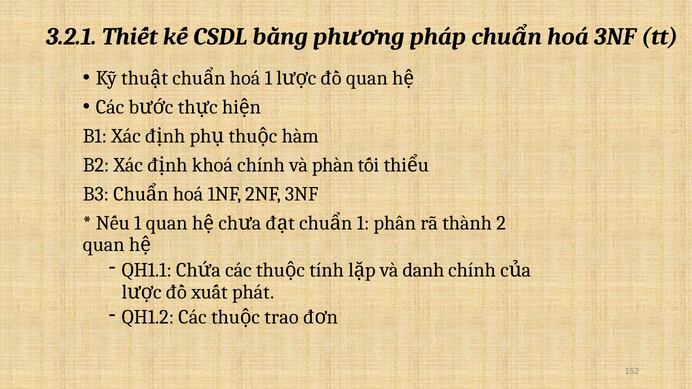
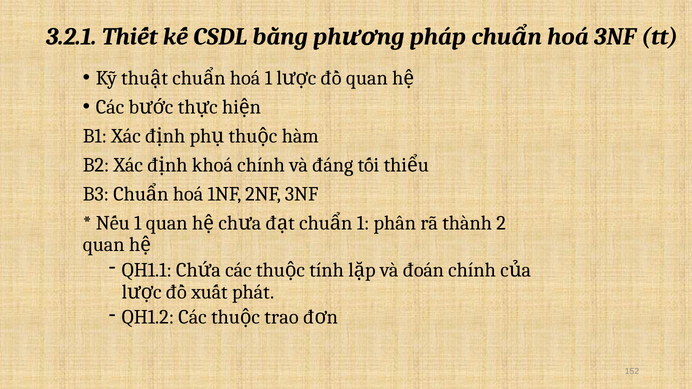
phàn: phàn -> đáng (333, 165)
danh: danh -> đoán (423, 270)
